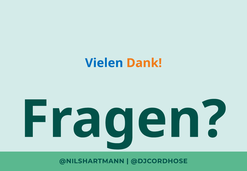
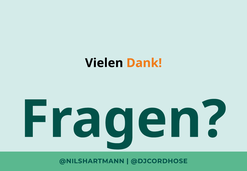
Vielen colour: blue -> black (104, 63)
